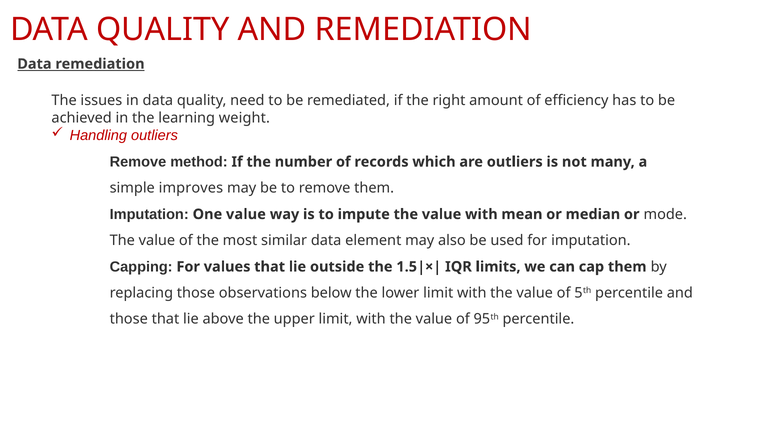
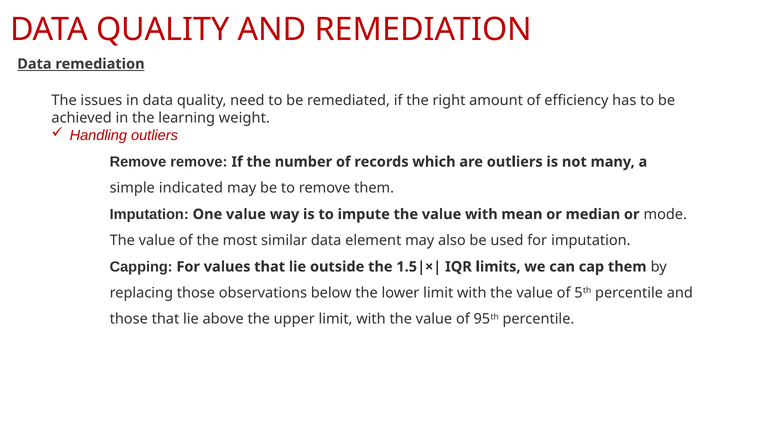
Remove method: method -> remove (199, 162)
improves: improves -> indicated (191, 188)
